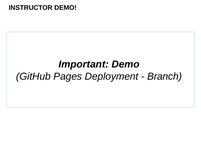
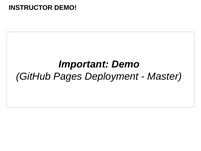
Branch: Branch -> Master (165, 76)
